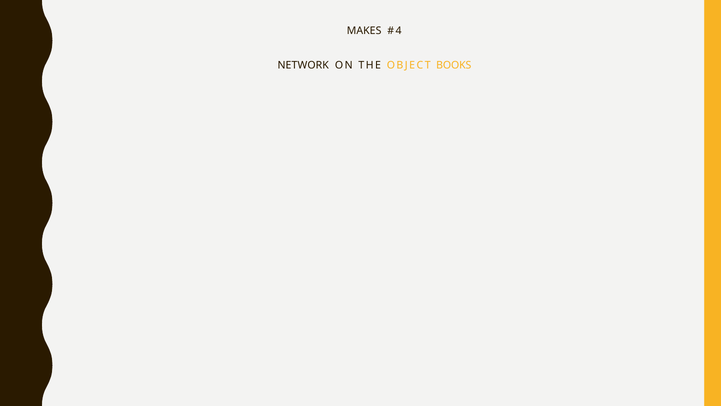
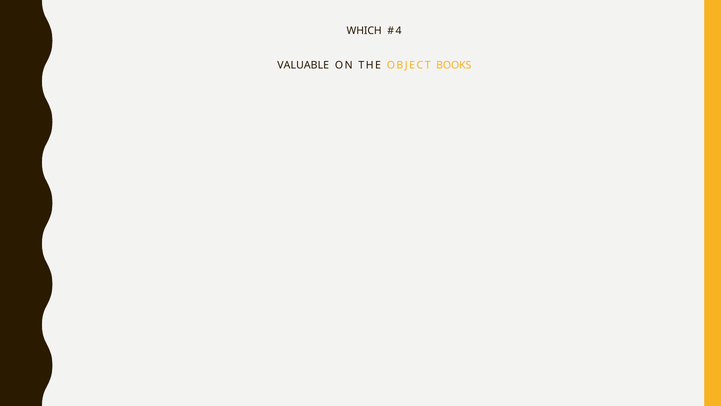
MAKES: MAKES -> WHICH (364, 31)
NETWORK: NETWORK -> VALUABLE (303, 65)
